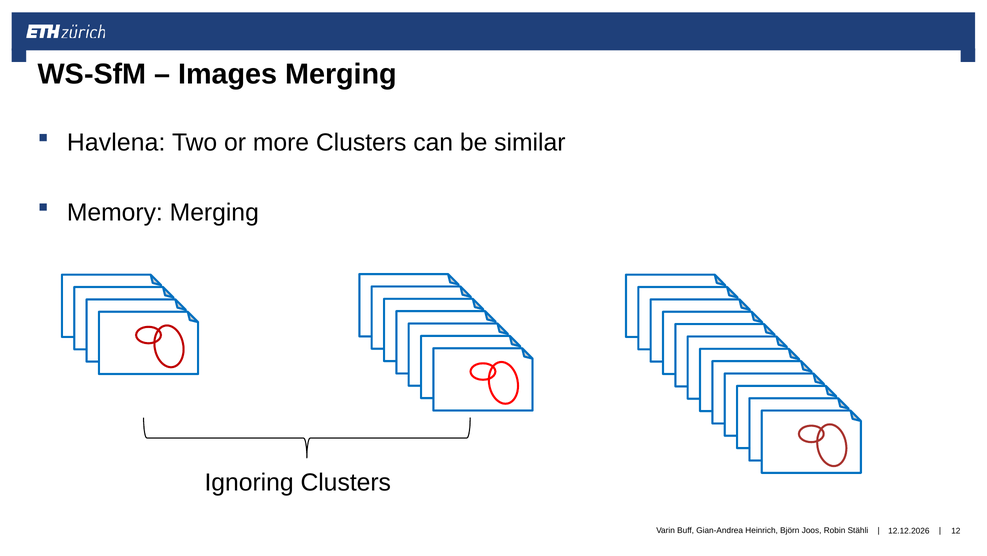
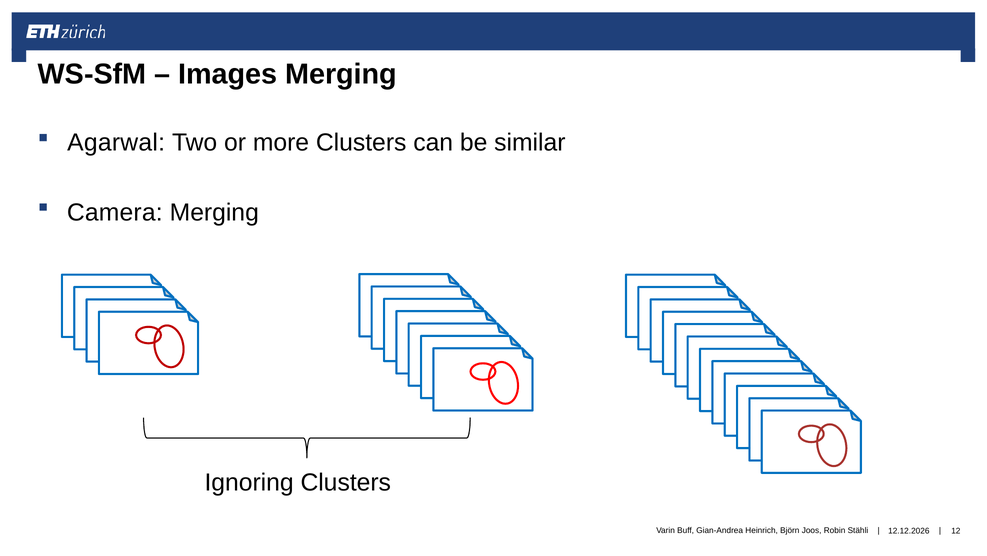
Havlena: Havlena -> Agarwal (116, 143)
Memory: Memory -> Camera (115, 212)
